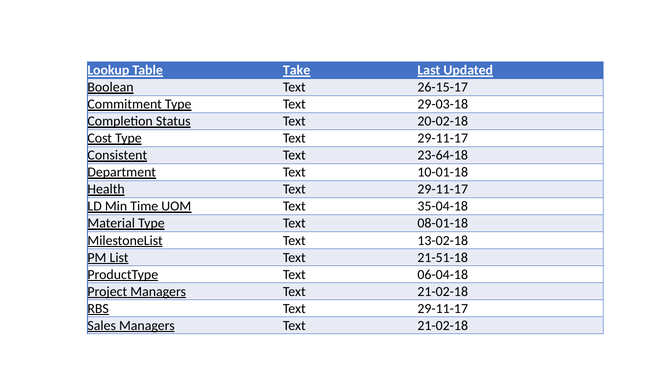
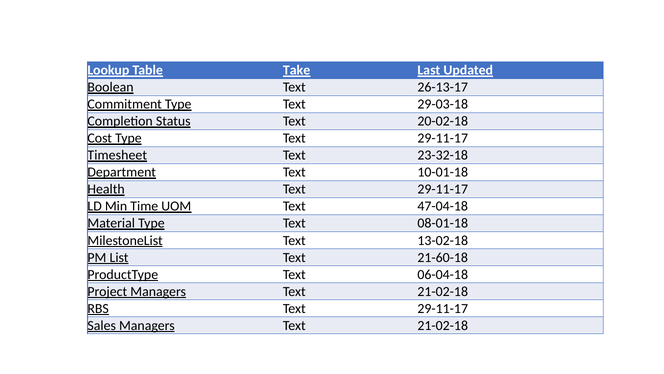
26-15-17: 26-15-17 -> 26-13-17 (443, 87)
Consistent: Consistent -> Timesheet (117, 155)
23-64-18: 23-64-18 -> 23-32-18 (443, 155)
35-04-18: 35-04-18 -> 47-04-18 (443, 206)
21-51-18: 21-51-18 -> 21-60-18 (443, 257)
